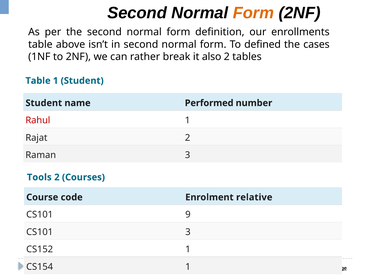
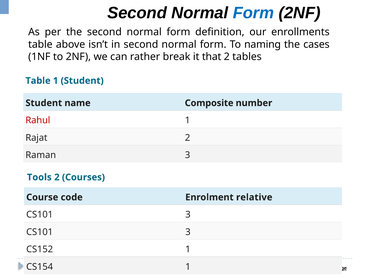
Form colour: orange -> blue (253, 13)
defined: defined -> naming (263, 44)
also: also -> that (212, 57)
Performed: Performed -> Composite (209, 103)
9: 9 -> 3 (188, 214)
